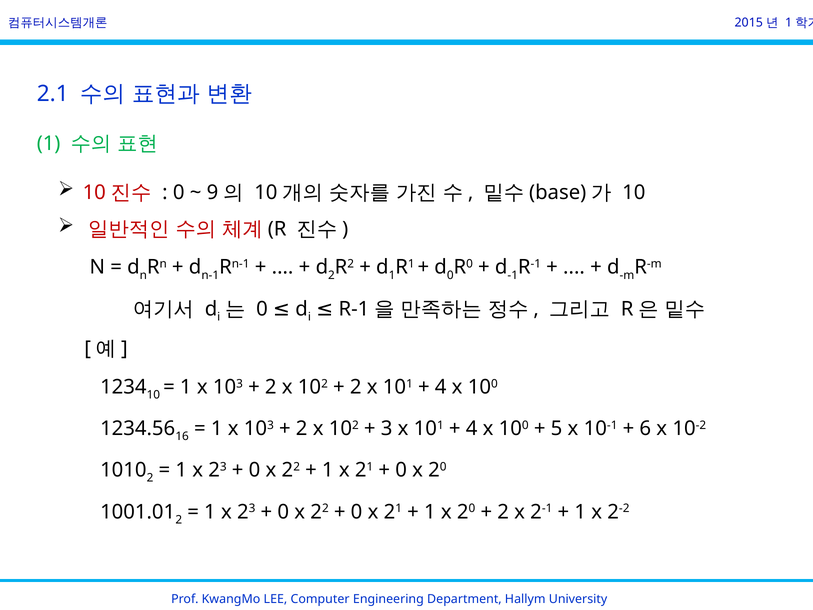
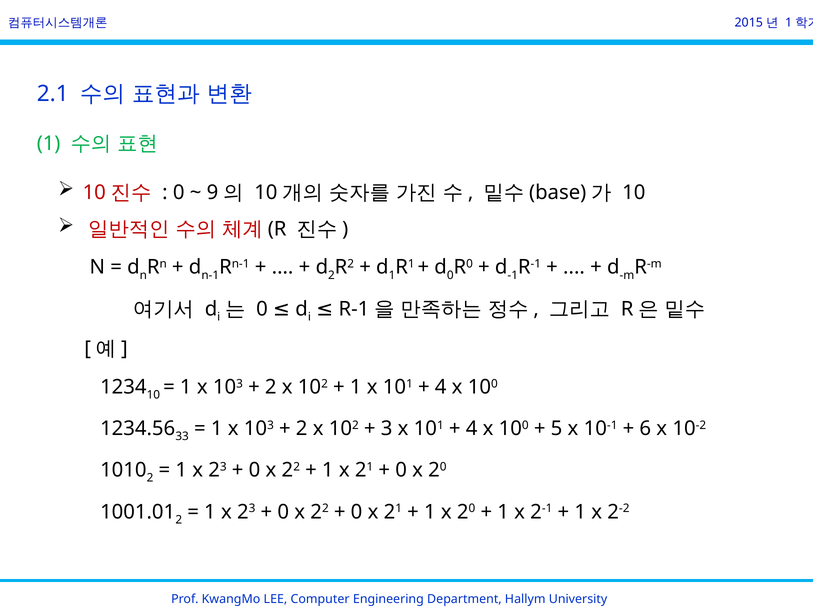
2: 2 -> 1 (356, 387)
16: 16 -> 33 (182, 436)
2: 2 -> 1 (503, 512)
